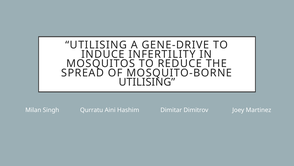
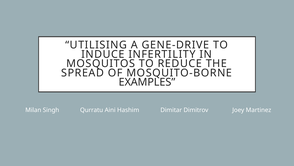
UTILISING: UTILISING -> EXAMPLES (147, 82)
